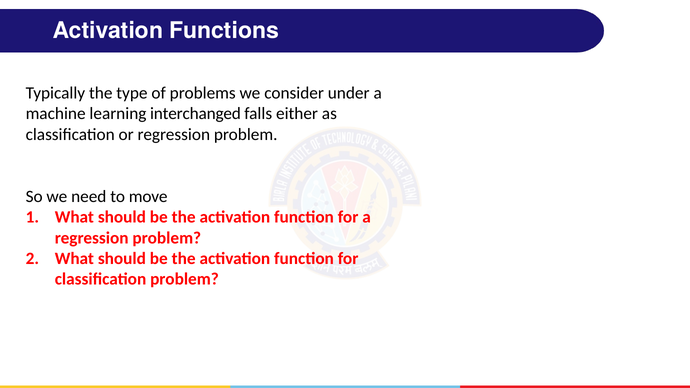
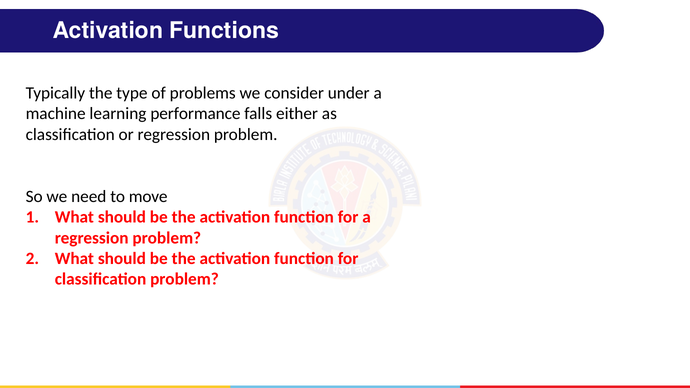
interchanged: interchanged -> performance (195, 114)
